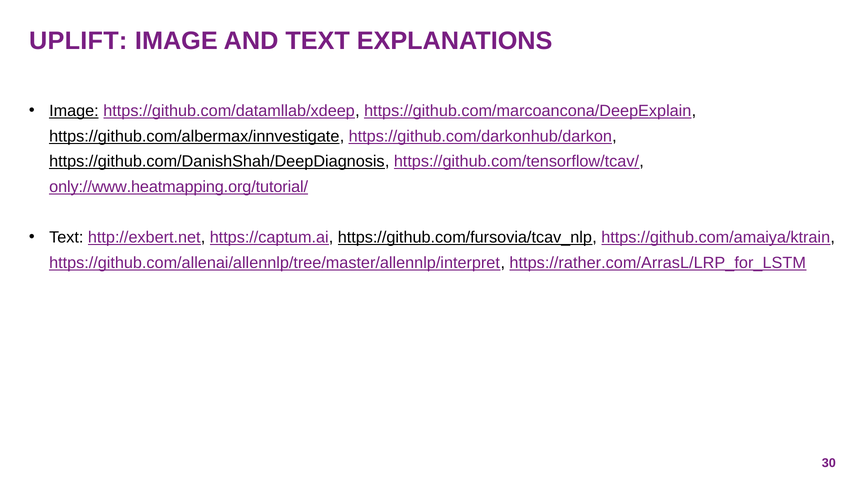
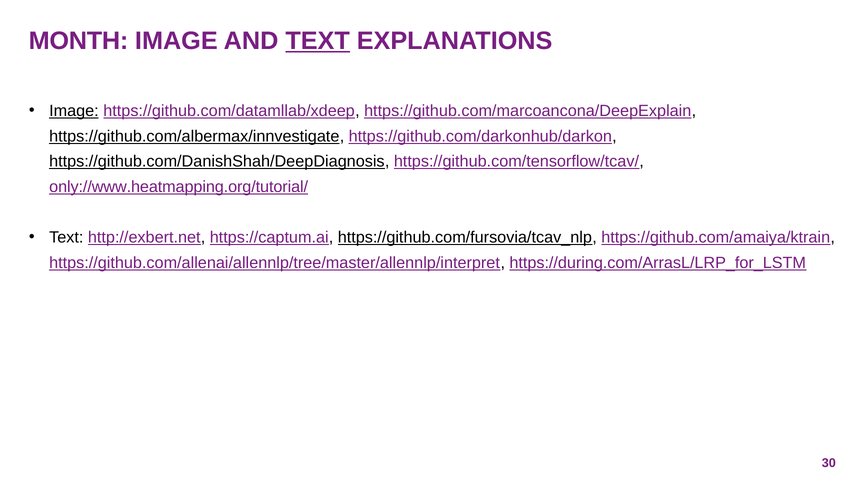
UPLIFT: UPLIFT -> MONTH (78, 41)
TEXT underline: none -> present (318, 41)
https://rather.com/ArrasL/LRP_for_LSTM: https://rather.com/ArrasL/LRP_for_LSTM -> https://during.com/ArrasL/LRP_for_LSTM (658, 263)
